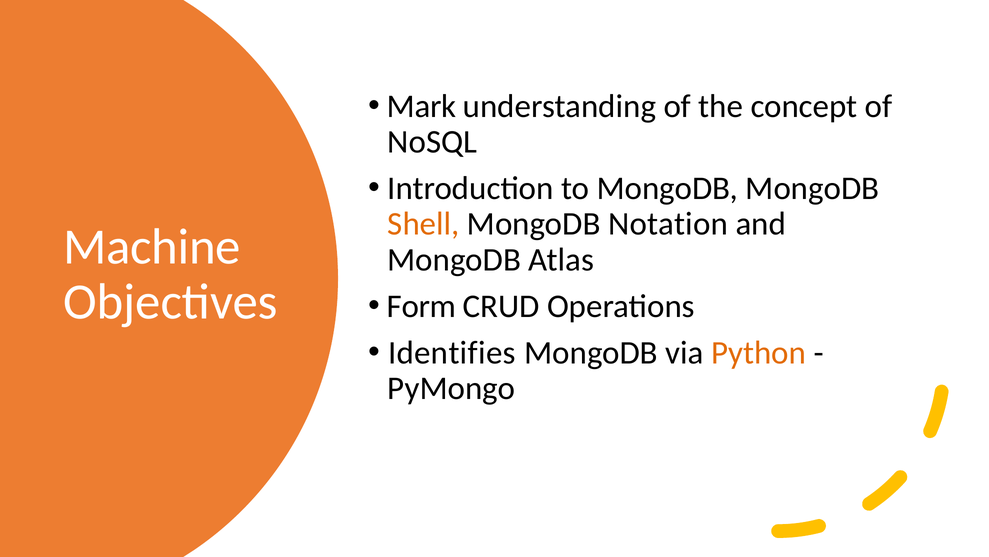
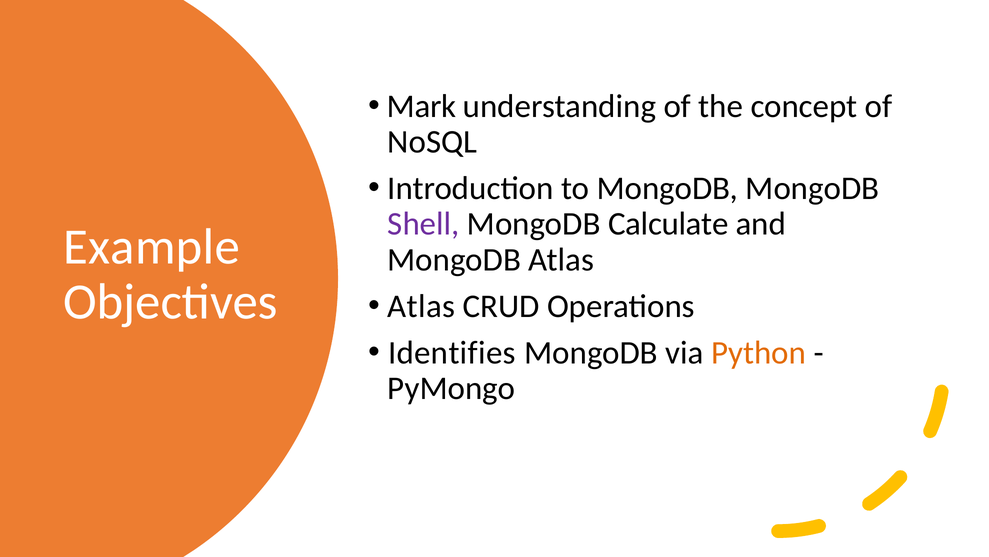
Shell colour: orange -> purple (423, 224)
Notation: Notation -> Calculate (668, 224)
Machine: Machine -> Example (152, 247)
Form: Form -> Atlas (421, 306)
